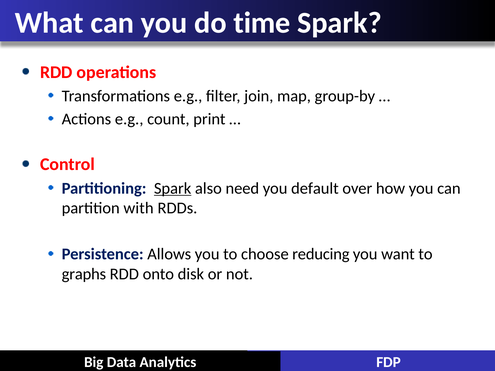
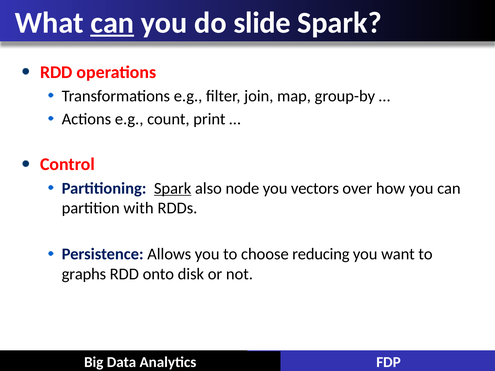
can underline: none -> present (112, 23)
time: time -> slide (262, 23)
need: need -> node (242, 188)
default: default -> vectors (315, 188)
